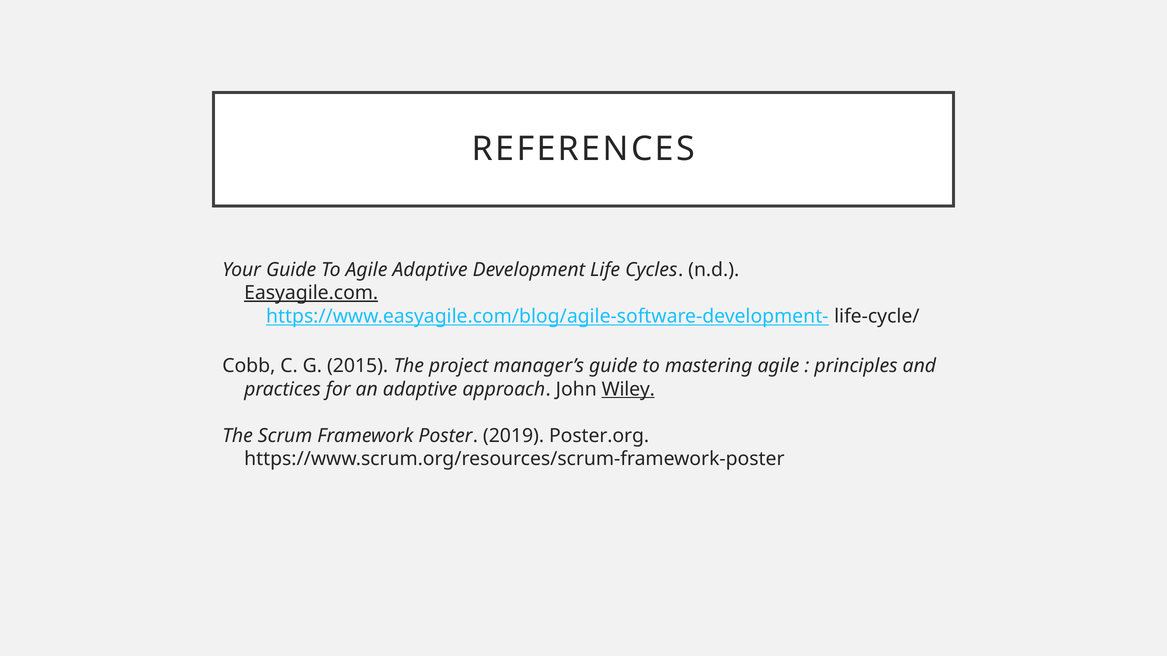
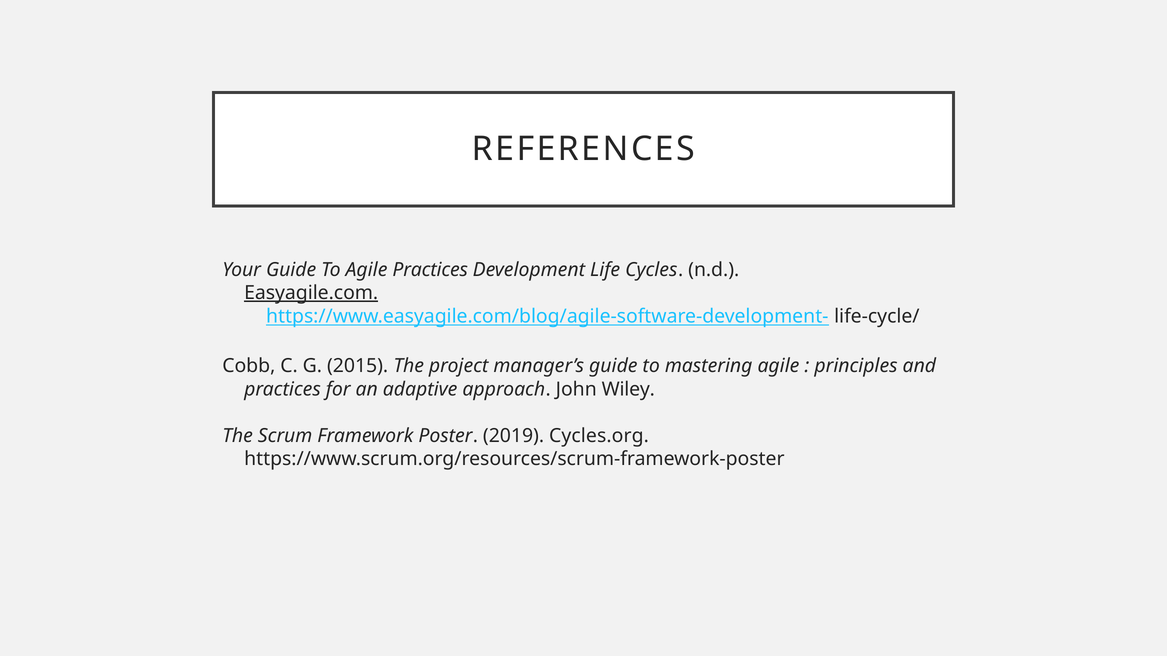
Agile Adaptive: Adaptive -> Practices (430, 270)
Wiley underline: present -> none (628, 389)
Poster.org: Poster.org -> Cycles.org (599, 436)
